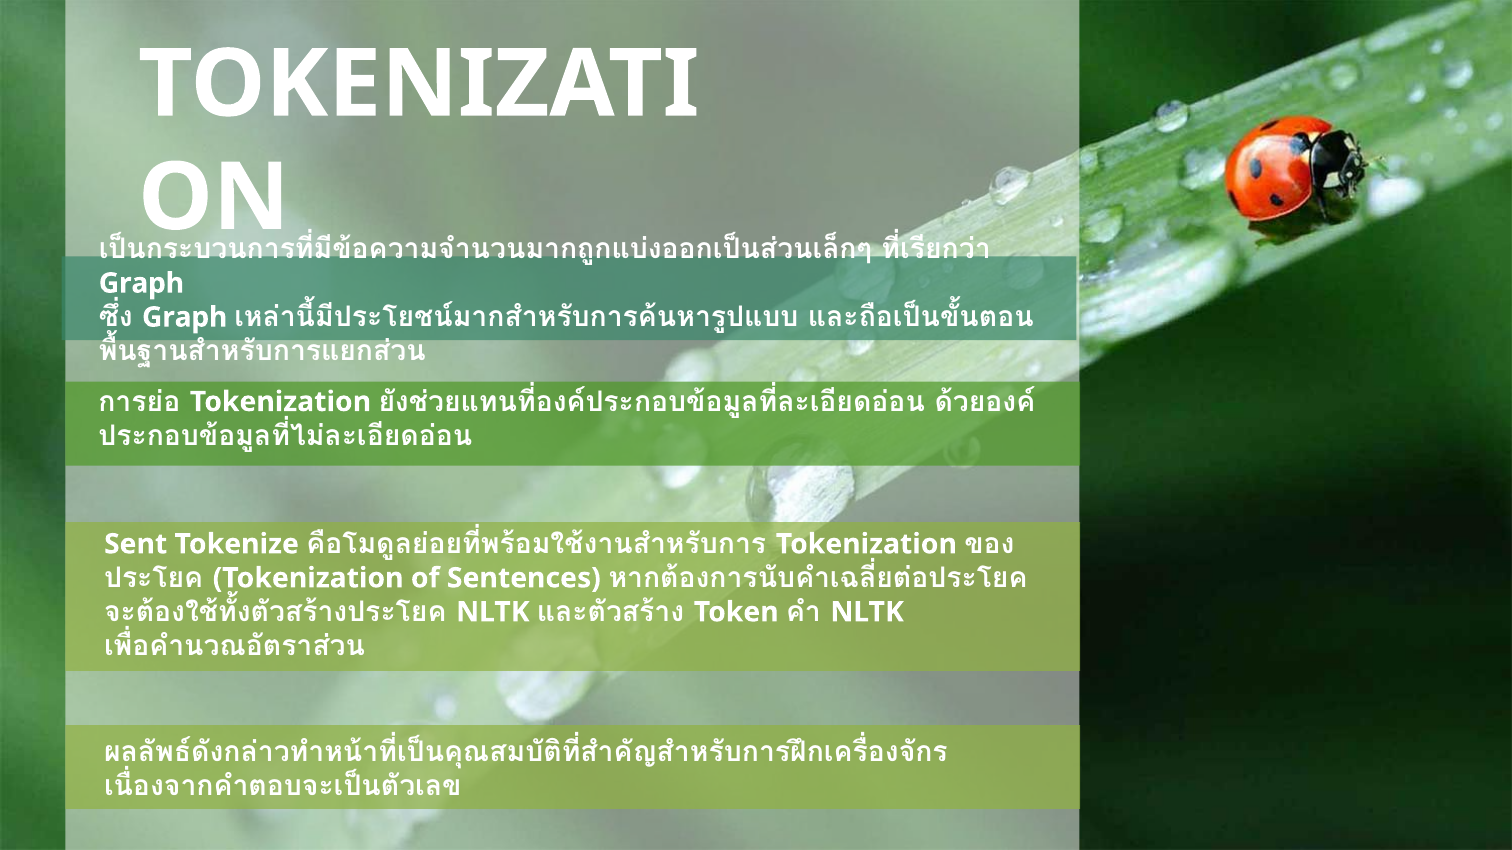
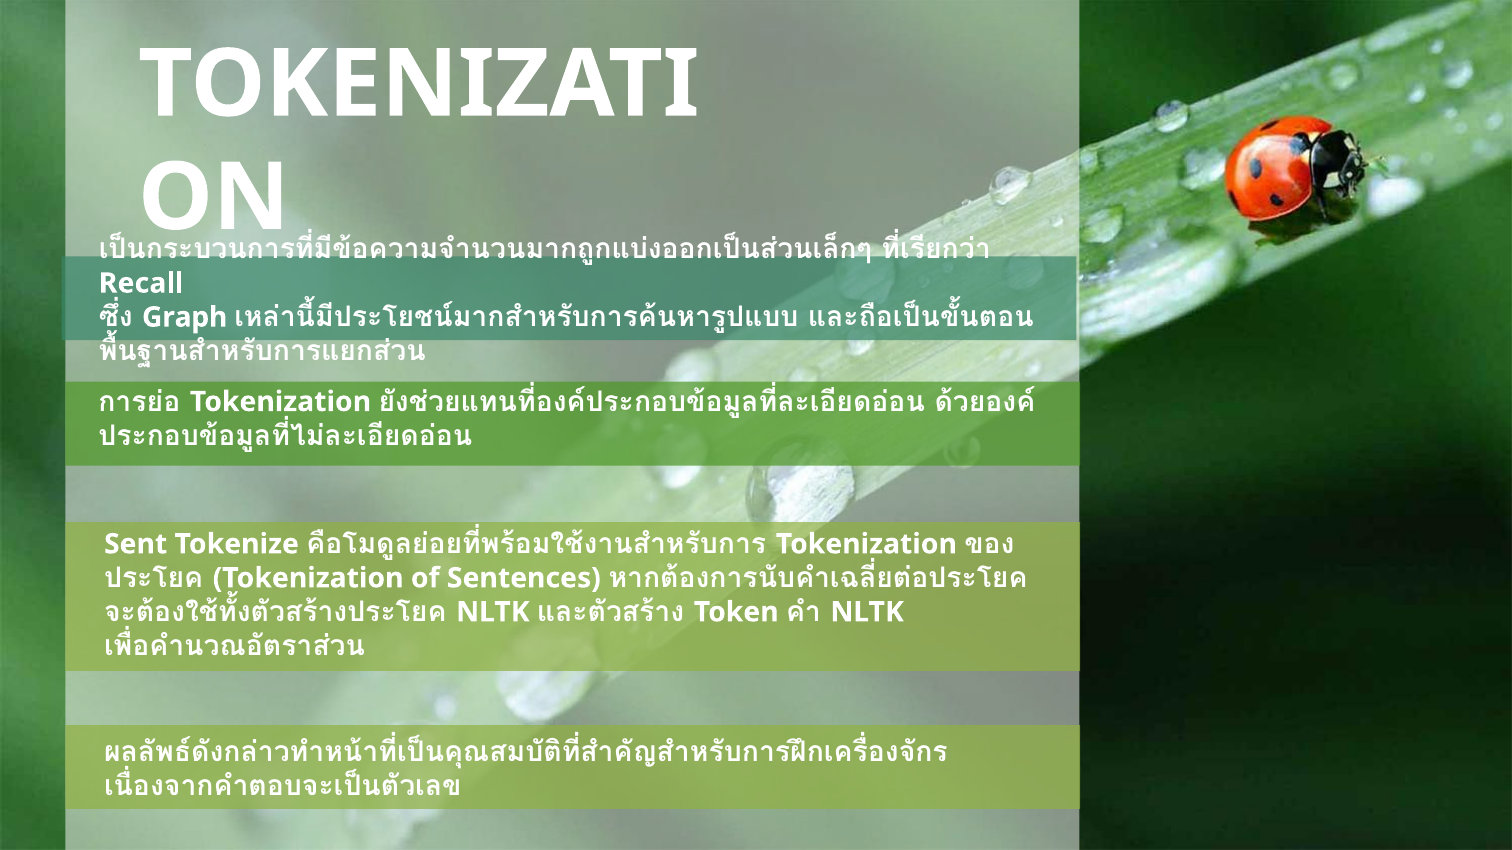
Graph: Graph -> Recall (141, 283)
